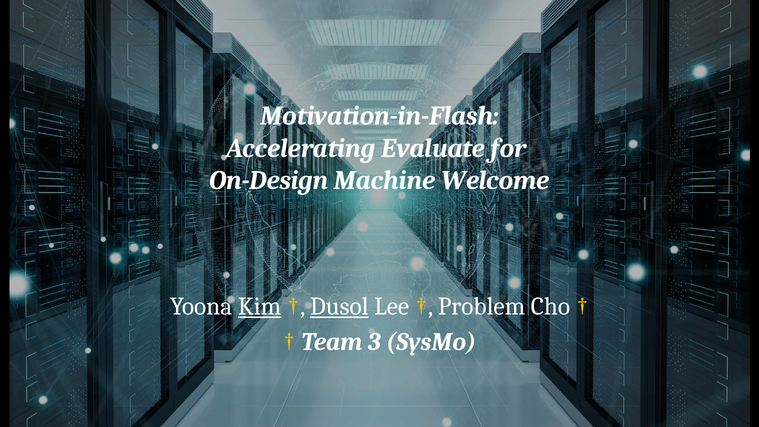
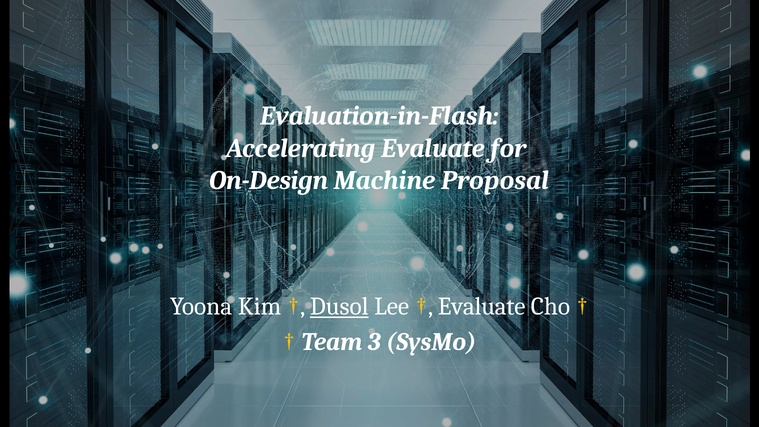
Motivation-in-Flash: Motivation-in-Flash -> Evaluation-in-Flash (379, 116)
Welcome: Welcome -> Proposal (495, 181)
Kim underline: present -> none (260, 306)
Problem: Problem -> Evaluate (482, 306)
